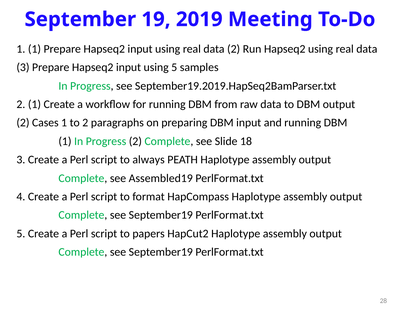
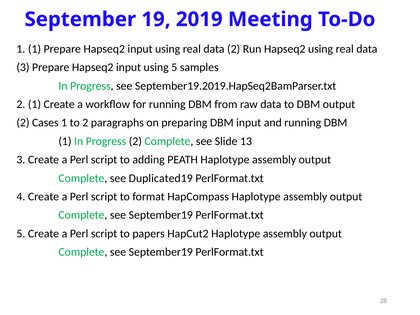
18: 18 -> 13 (246, 141)
always: always -> adding (149, 160)
Assembled19: Assembled19 -> Duplicated19 (161, 178)
